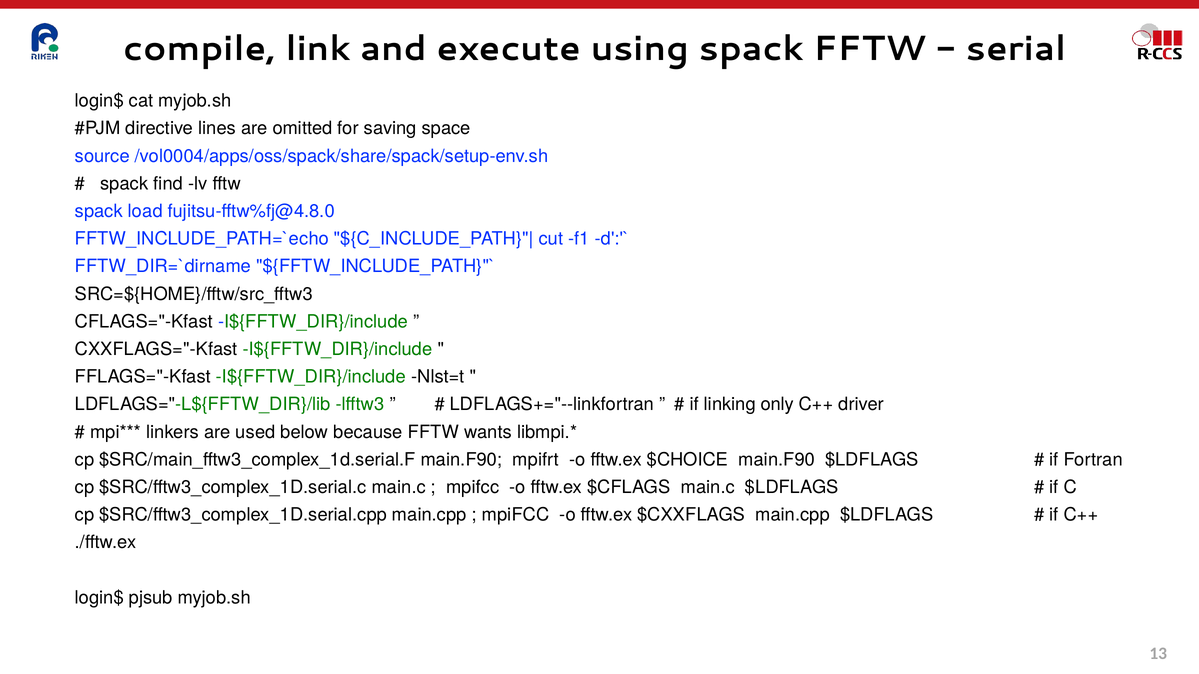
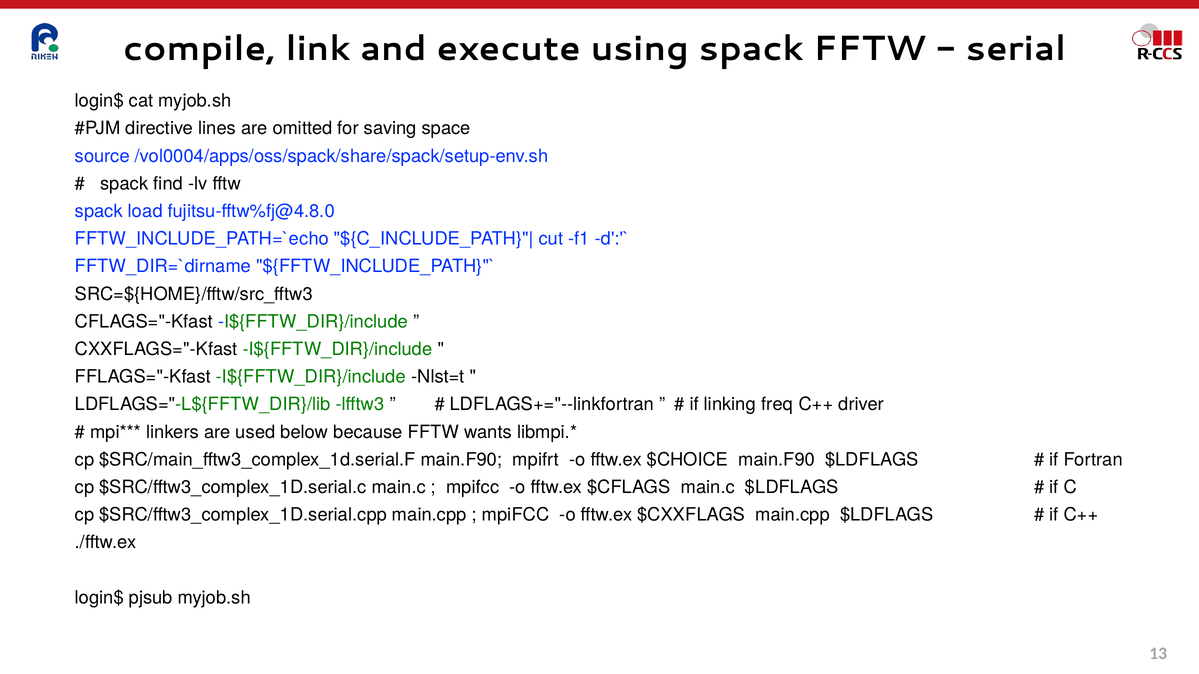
only: only -> freq (777, 405)
